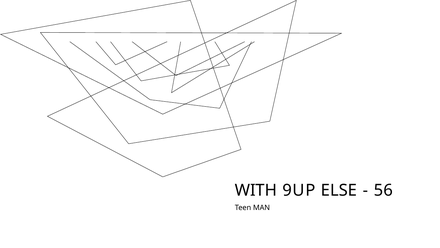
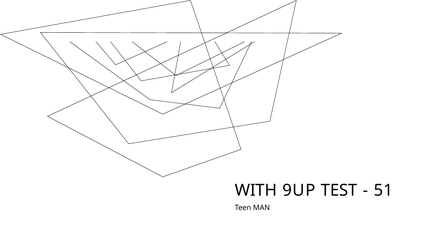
ELSE: ELSE -> TEST (339, 190)
56: 56 -> 51 (383, 190)
